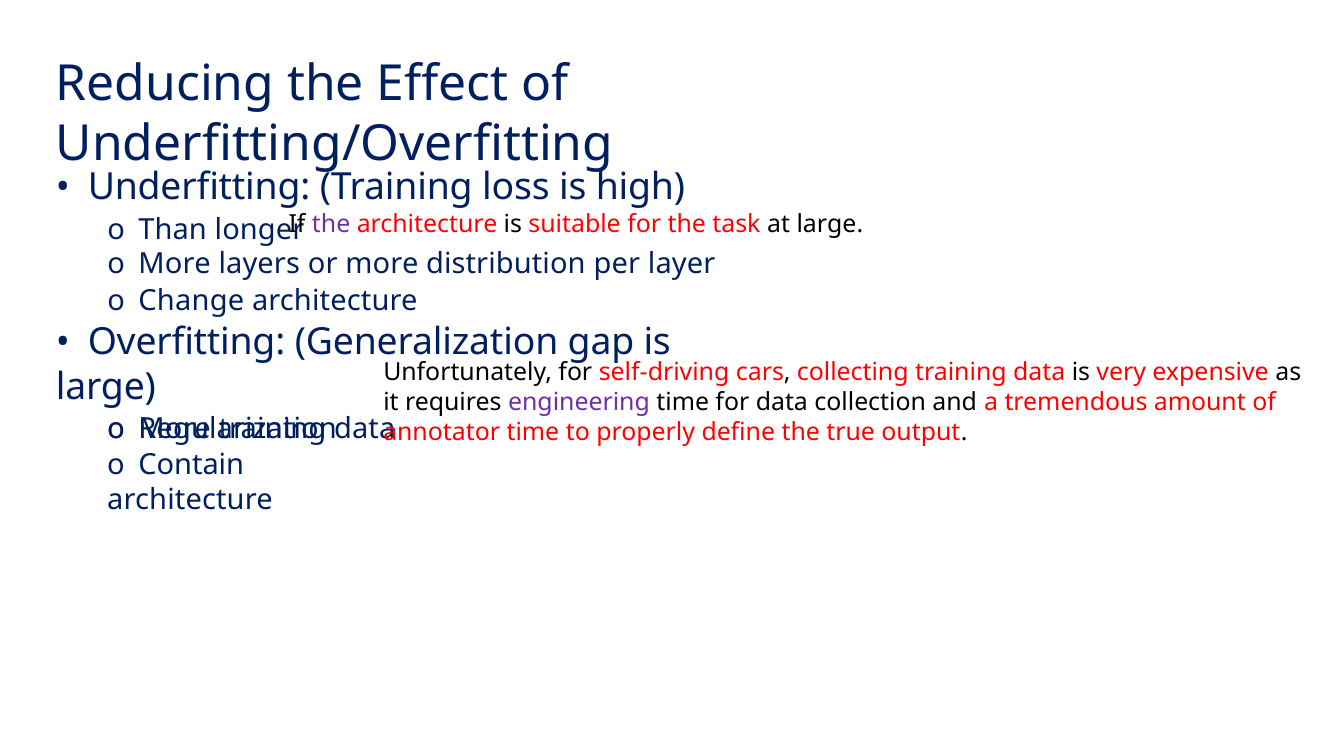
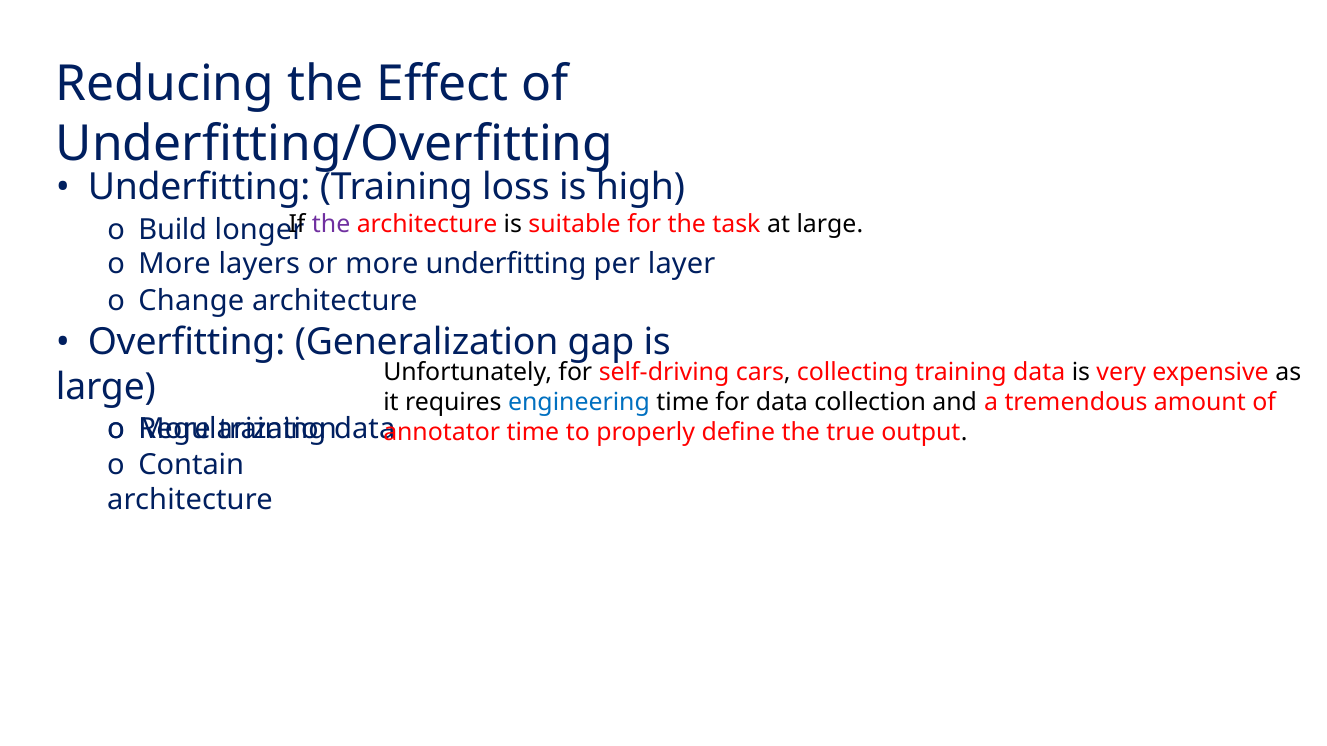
Than: Than -> Build (173, 230)
more distribution: distribution -> underfitting (506, 265)
engineering colour: purple -> blue (579, 402)
